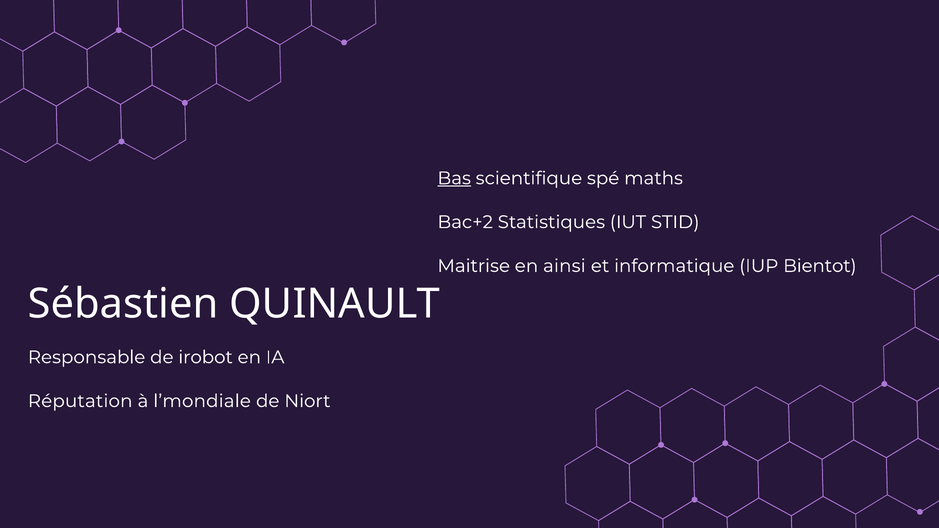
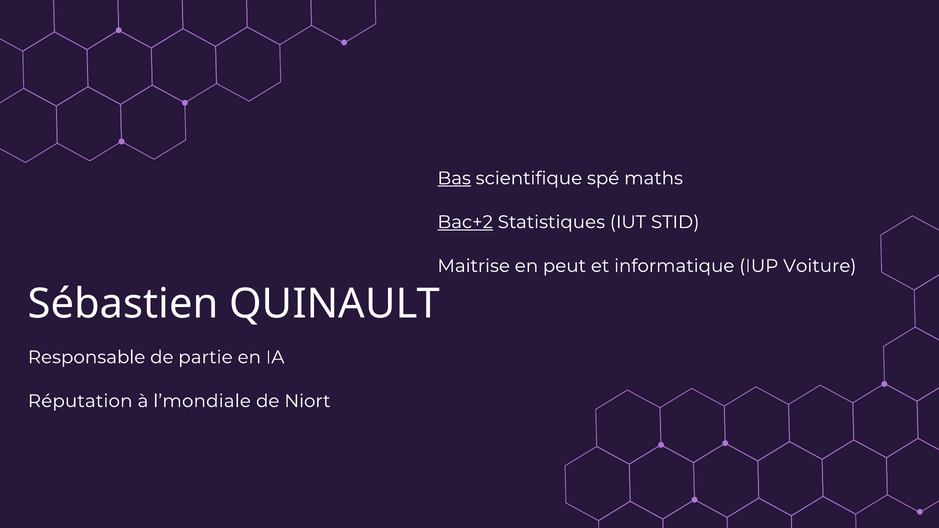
Bac+2 underline: none -> present (465, 222)
ainsi: ainsi -> peut (564, 266)
Bientot: Bientot -> Voiture (820, 266)
irobot: irobot -> partie (205, 357)
